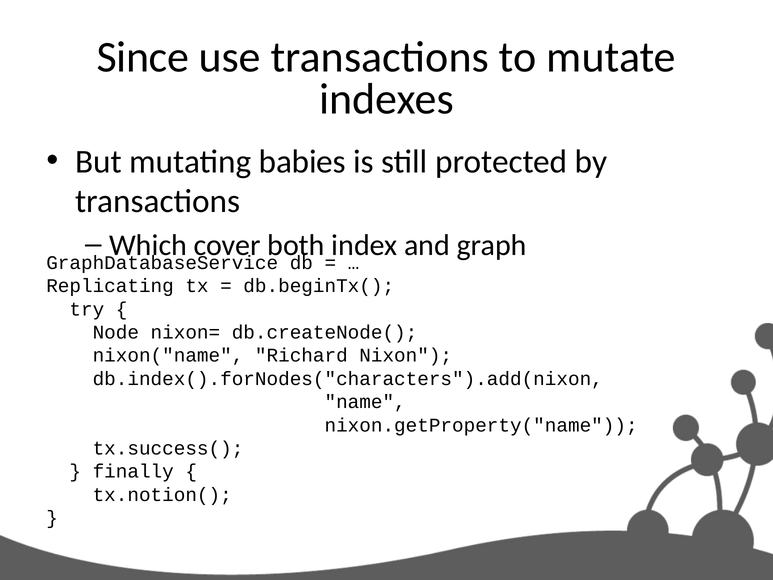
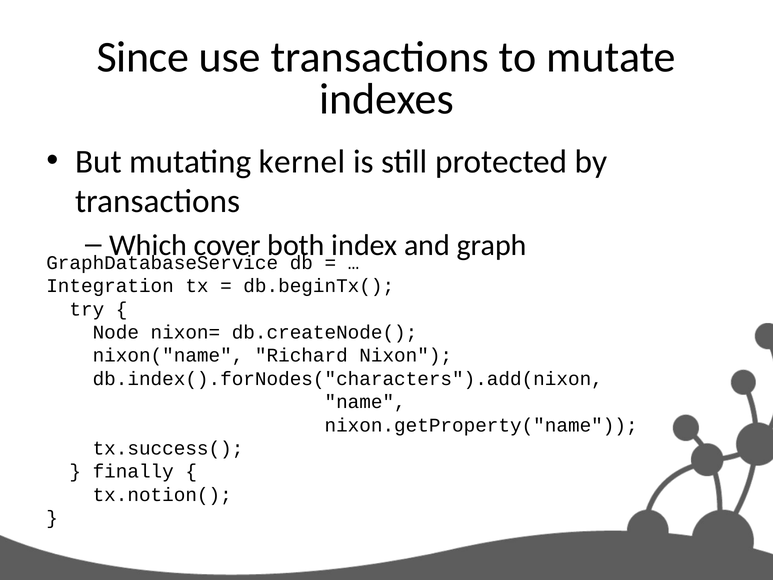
babies: babies -> kernel (302, 161)
Replicating: Replicating -> Integration (110, 286)
